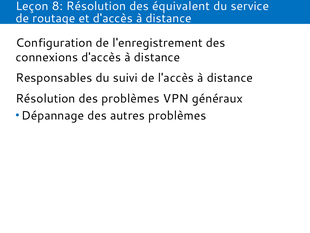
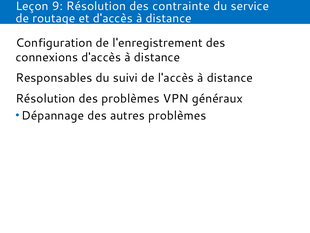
8: 8 -> 9 (57, 6)
équivalent: équivalent -> contrainte (181, 6)
